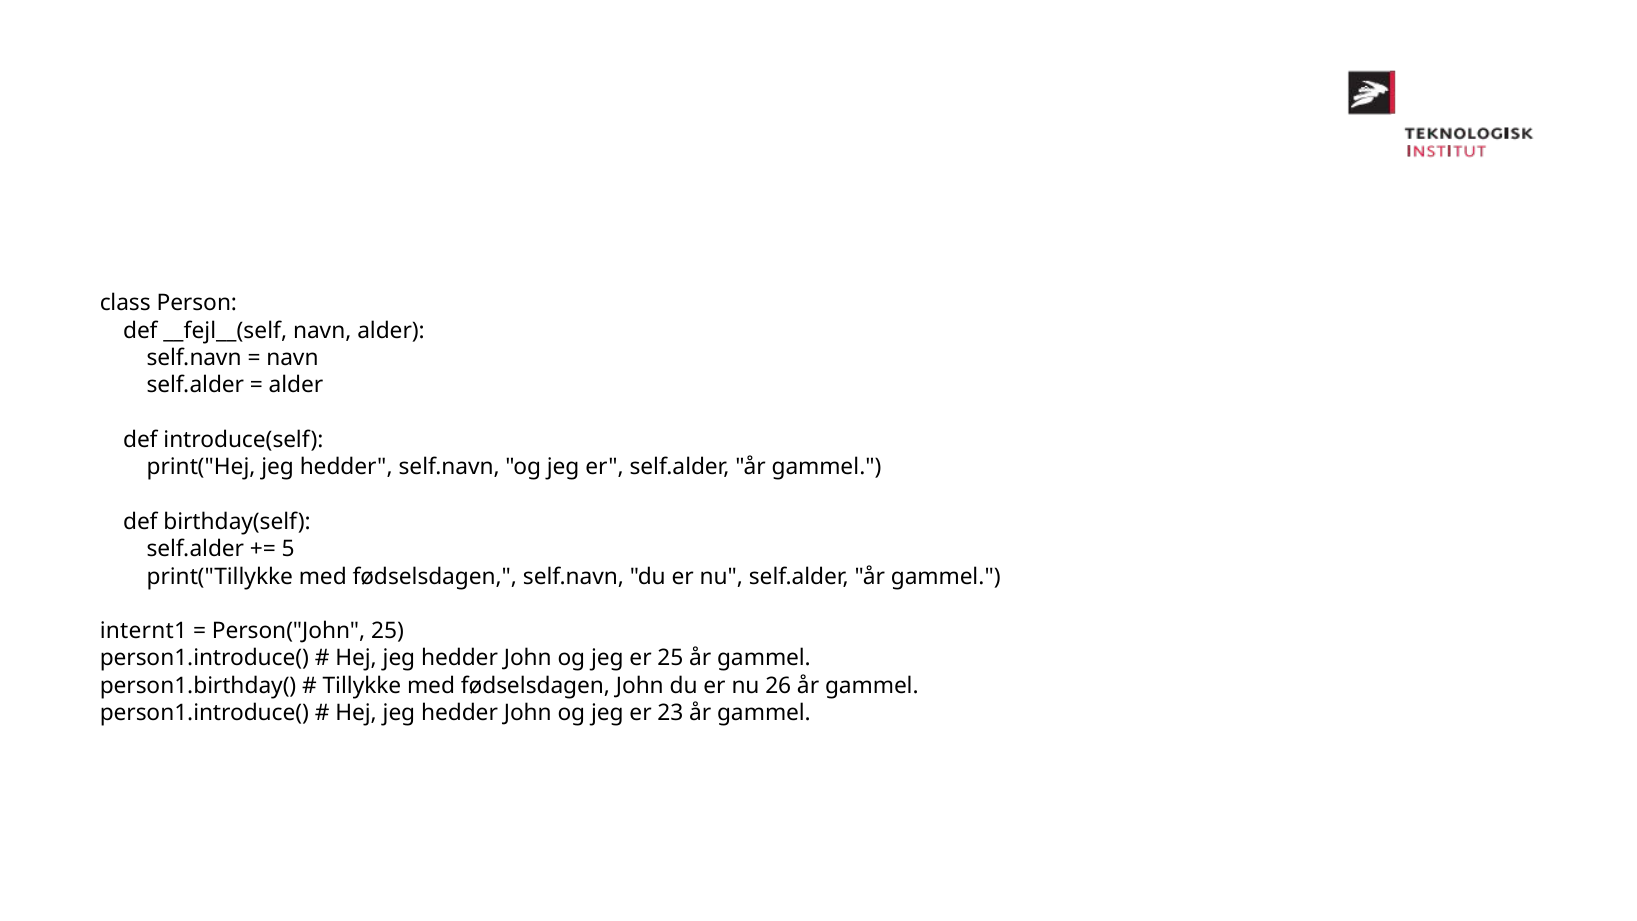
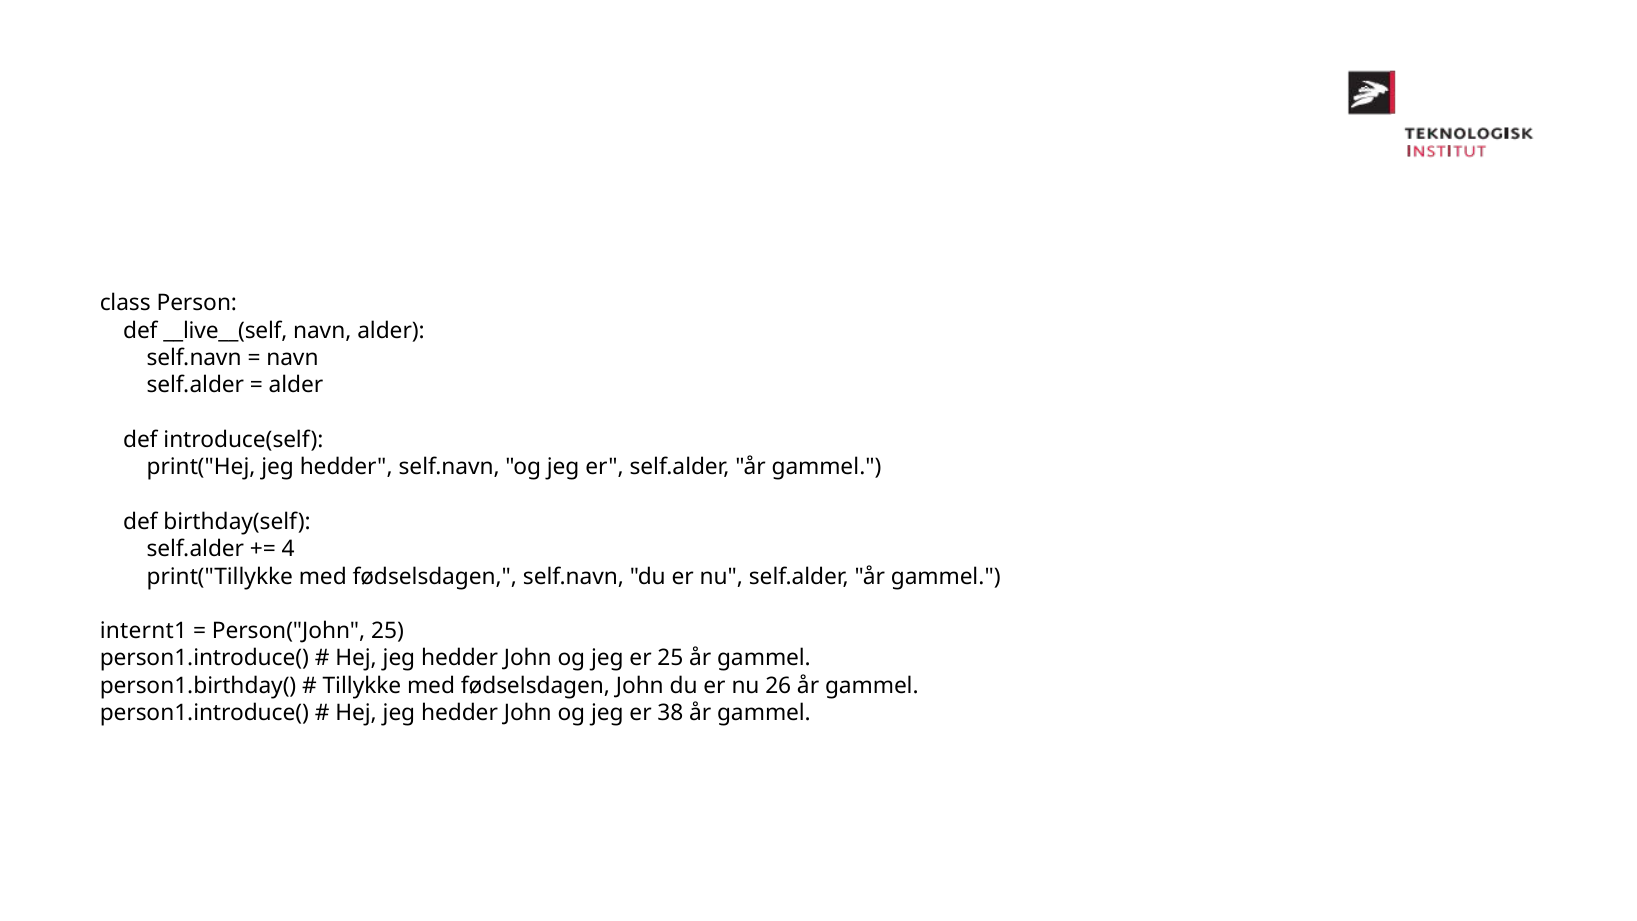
__fejl__(self: __fejl__(self -> __live__(self (225, 330)
5: 5 -> 4 (288, 549)
23: 23 -> 38 (670, 713)
